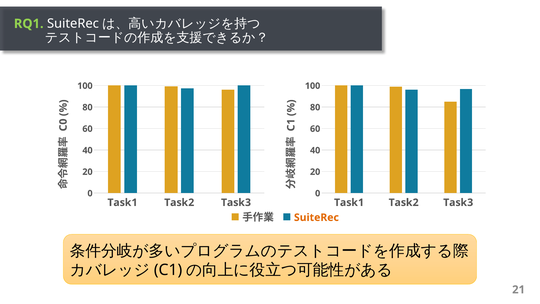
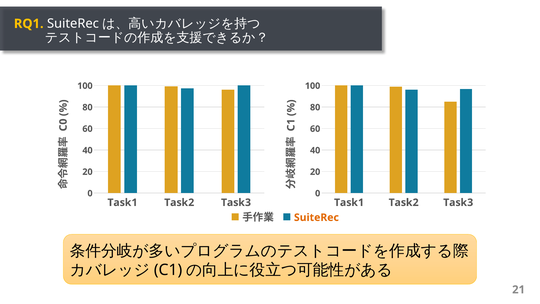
RQ1 colour: light green -> yellow (29, 24)
